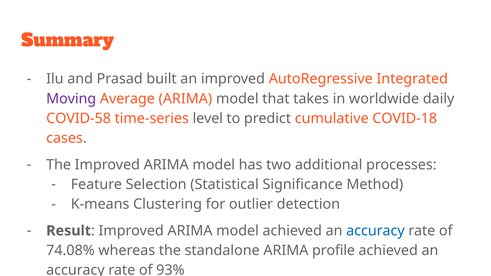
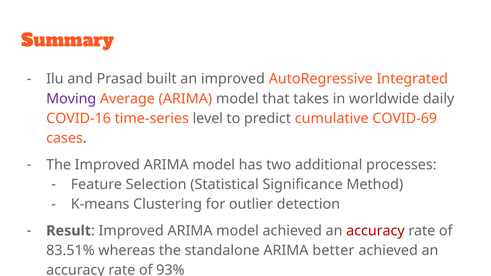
COVID-58: COVID-58 -> COVID-16 (79, 118)
COVID-18: COVID-18 -> COVID-69 (405, 118)
accuracy colour: blue -> red (375, 231)
74.08%: 74.08% -> 83.51% (70, 251)
profile: profile -> better (333, 251)
